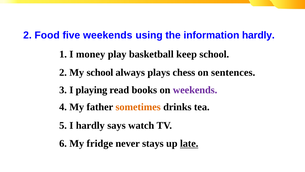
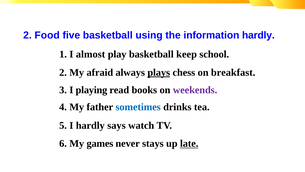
five weekends: weekends -> basketball (108, 35)
money: money -> almost (91, 54)
My school: school -> afraid (100, 72)
plays underline: none -> present (159, 72)
sentences: sentences -> breakfast (233, 72)
sometimes colour: orange -> blue (138, 107)
fridge: fridge -> games (100, 143)
